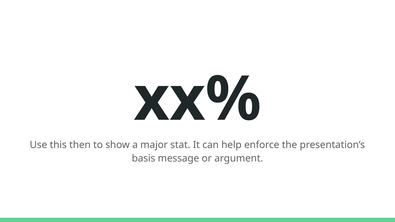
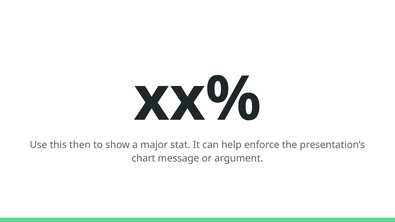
basis: basis -> chart (144, 159)
